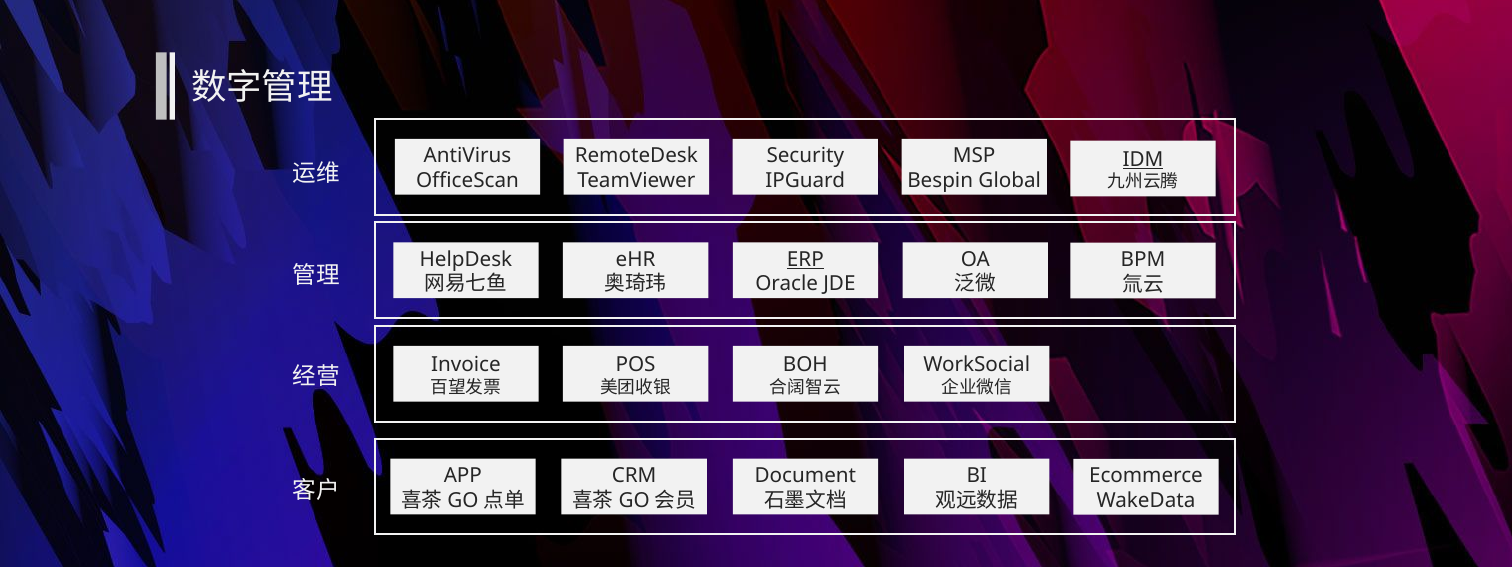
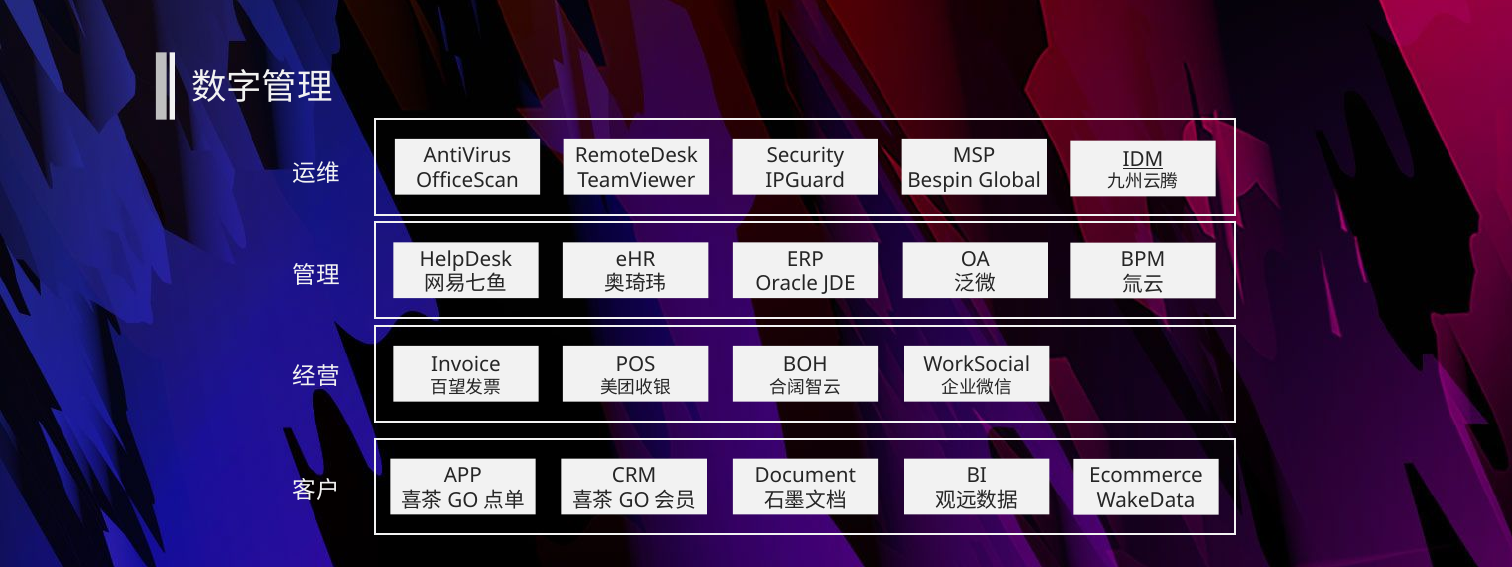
ERP underline: present -> none (805, 259)
